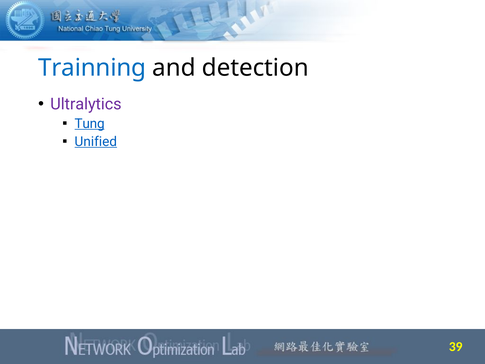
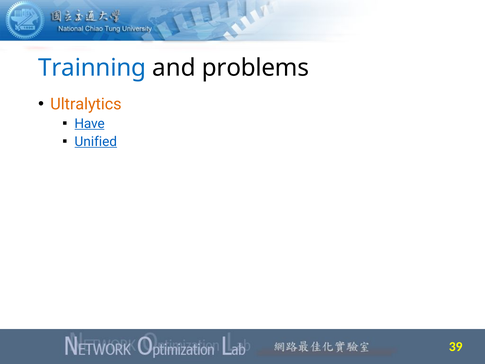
detection: detection -> problems (255, 68)
Ultralytics colour: purple -> orange (86, 104)
Tung: Tung -> Have (90, 124)
